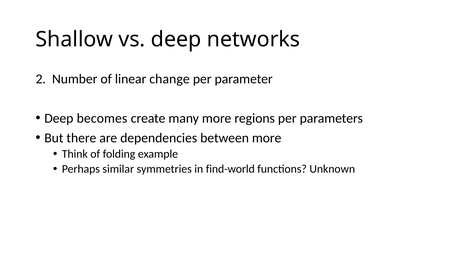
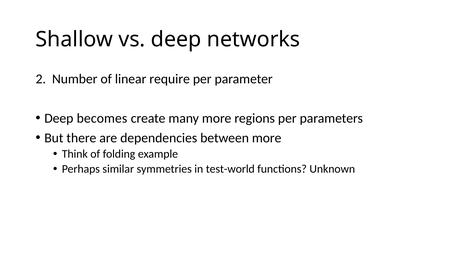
change: change -> require (170, 79)
find-world: find-world -> test-world (230, 169)
